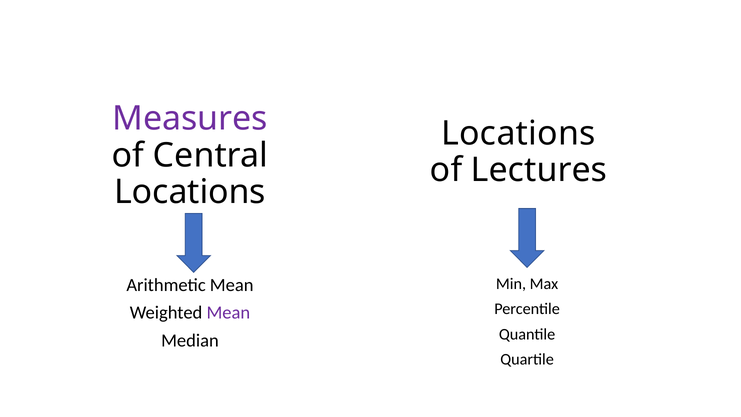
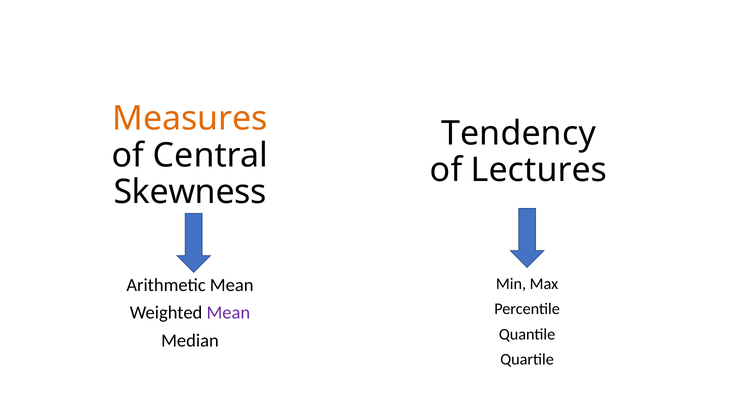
Measures colour: purple -> orange (190, 118)
Locations: Locations -> Tendency (518, 133)
Locations: Locations -> Skewness (190, 192)
